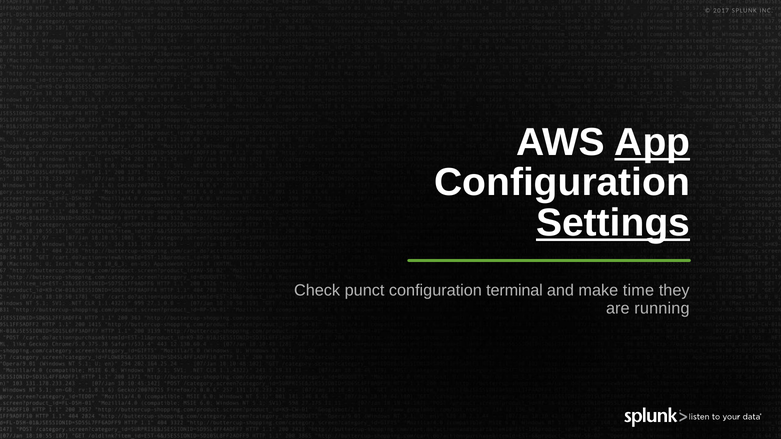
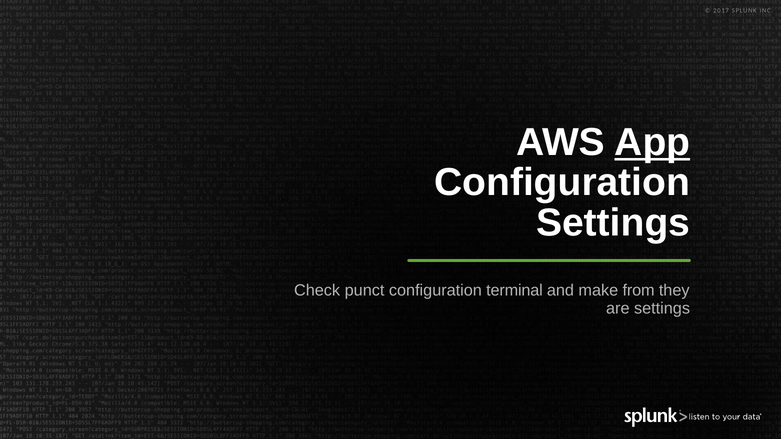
Settings underline: present -> none (613, 223)
time: time -> from (639, 291)
are running: running -> settings (662, 309)
